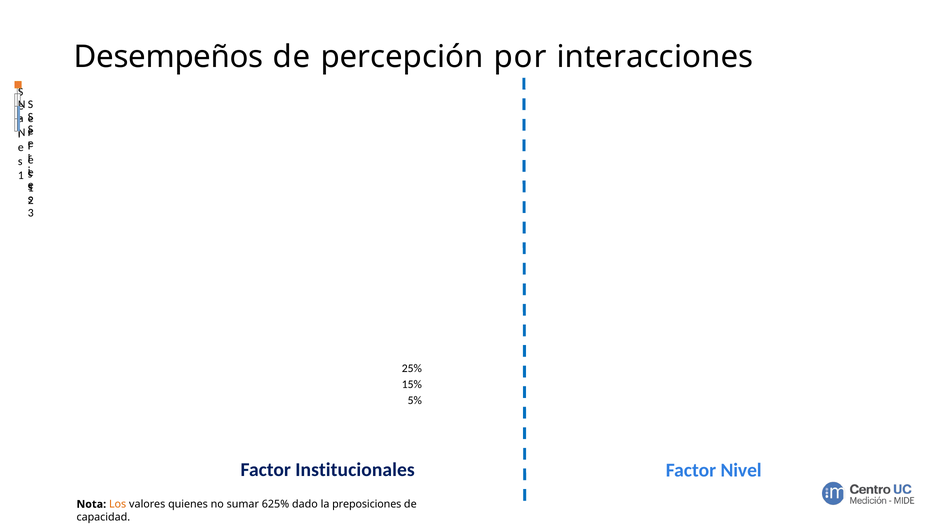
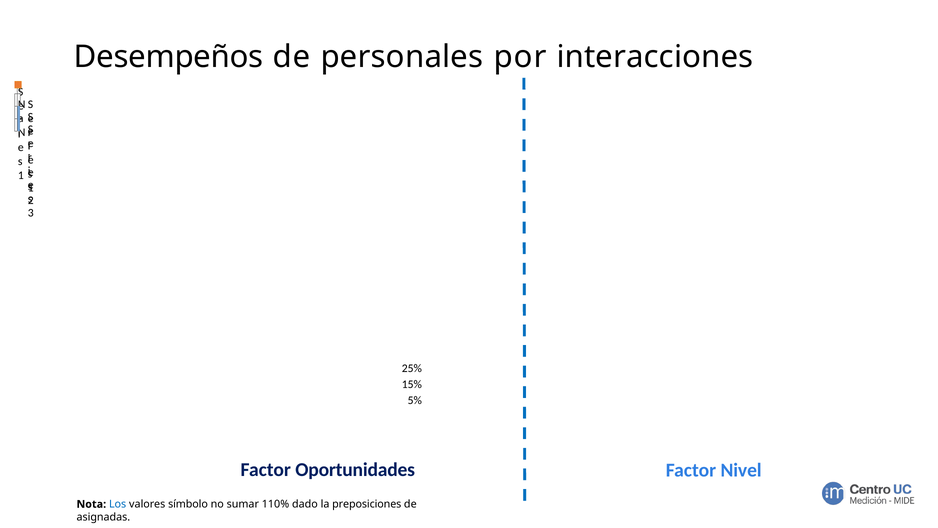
percepción: percepción -> personales (402, 57)
Institucionales: Institucionales -> Oportunidades (355, 470)
Los colour: orange -> blue (118, 504)
quienes: quienes -> símbolo (188, 504)
625%: 625% -> 110% (276, 504)
capacidad: capacidad -> asignadas (103, 517)
